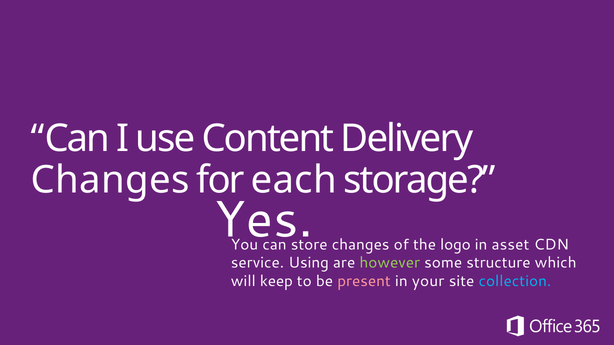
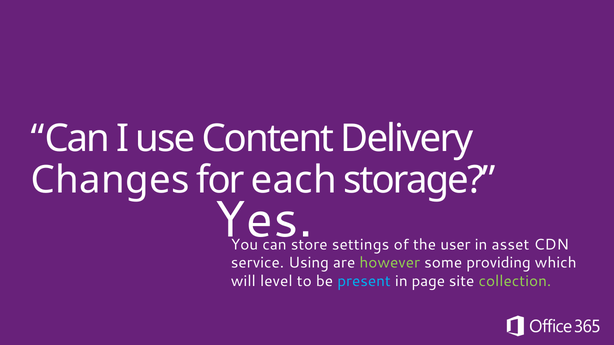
changes: changes -> settings (361, 245)
logo: logo -> user (455, 245)
structure: structure -> providing (498, 263)
keep: keep -> level (276, 282)
present colour: pink -> light blue (364, 282)
your: your -> page (428, 282)
collection colour: light blue -> light green (515, 282)
